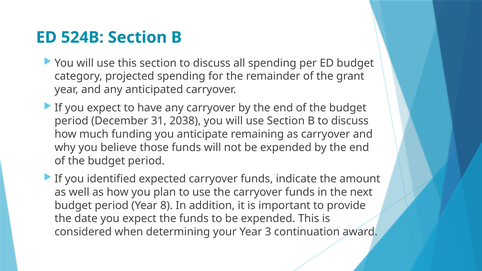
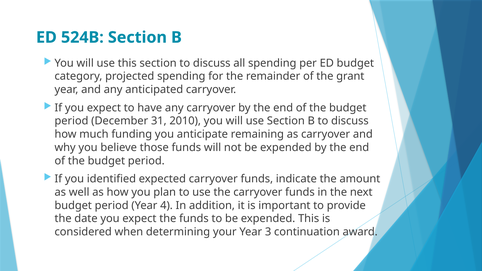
2038: 2038 -> 2010 (185, 121)
8: 8 -> 4 (167, 205)
